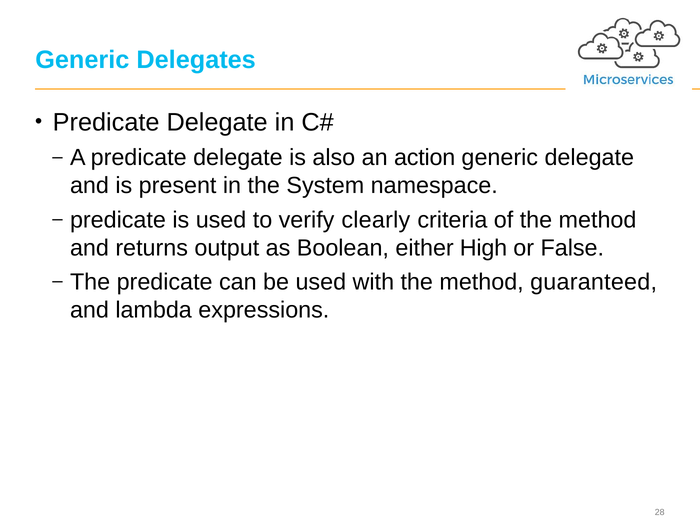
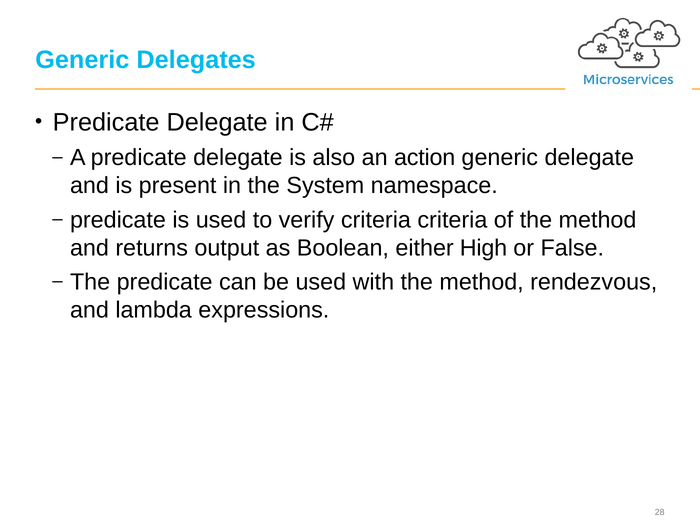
verify clearly: clearly -> criteria (376, 220)
guaranteed: guaranteed -> rendezvous (594, 282)
